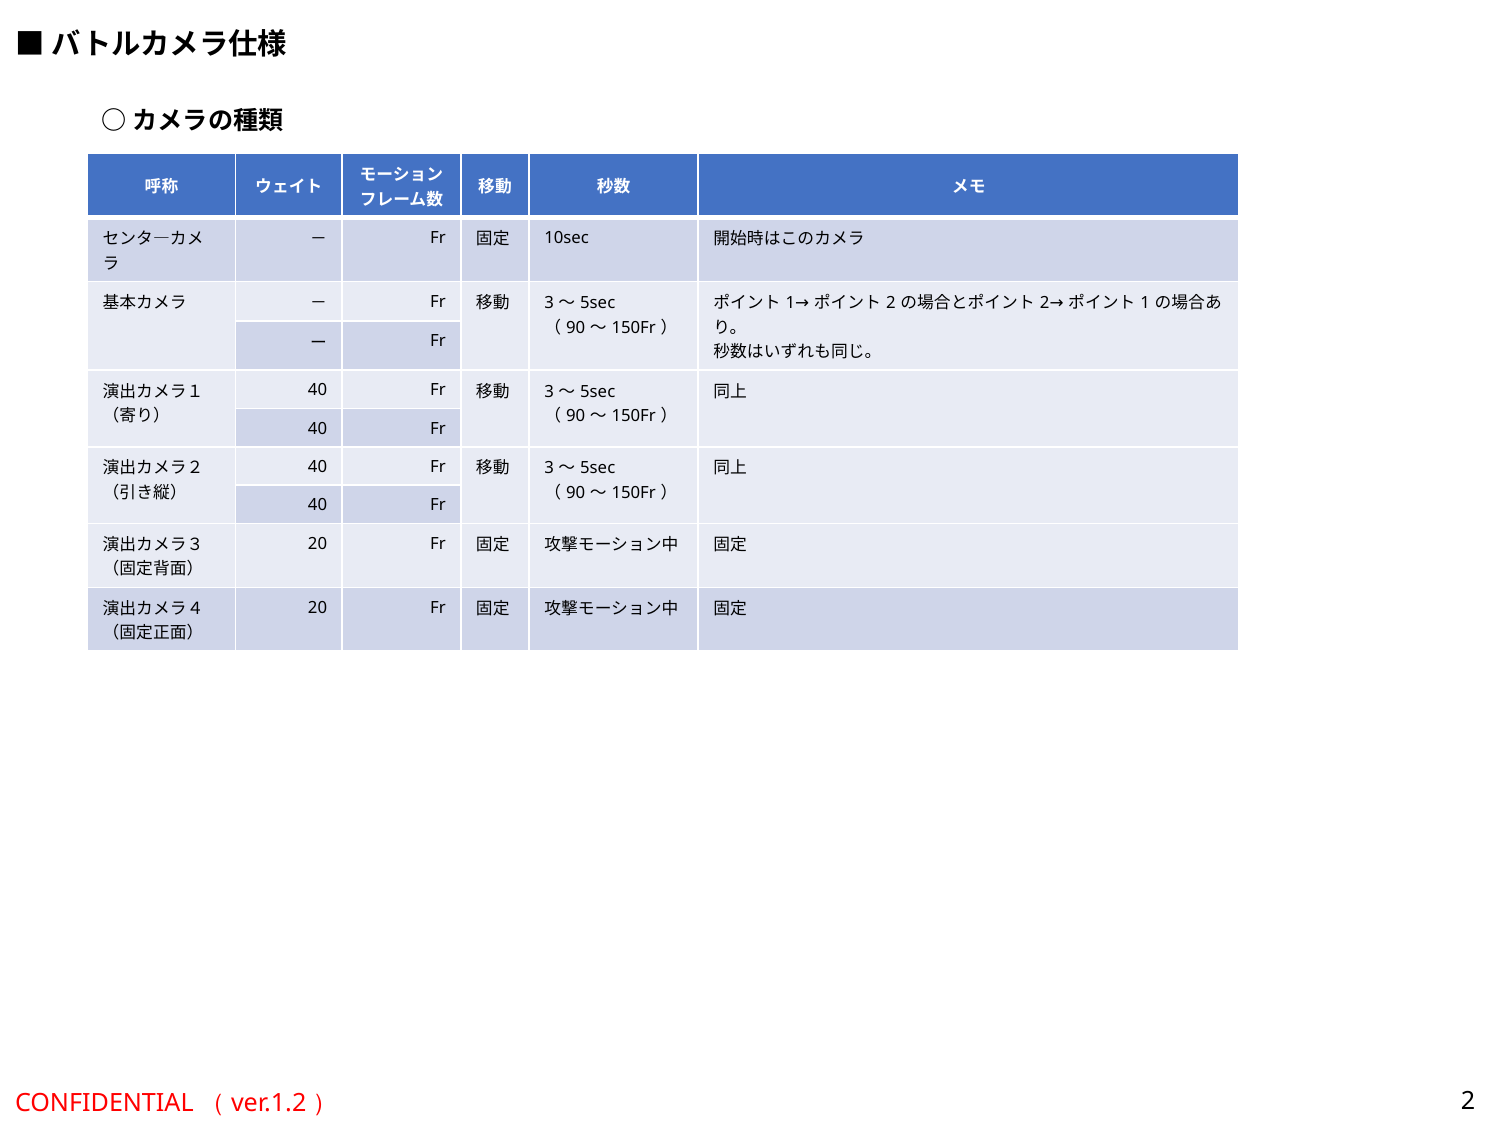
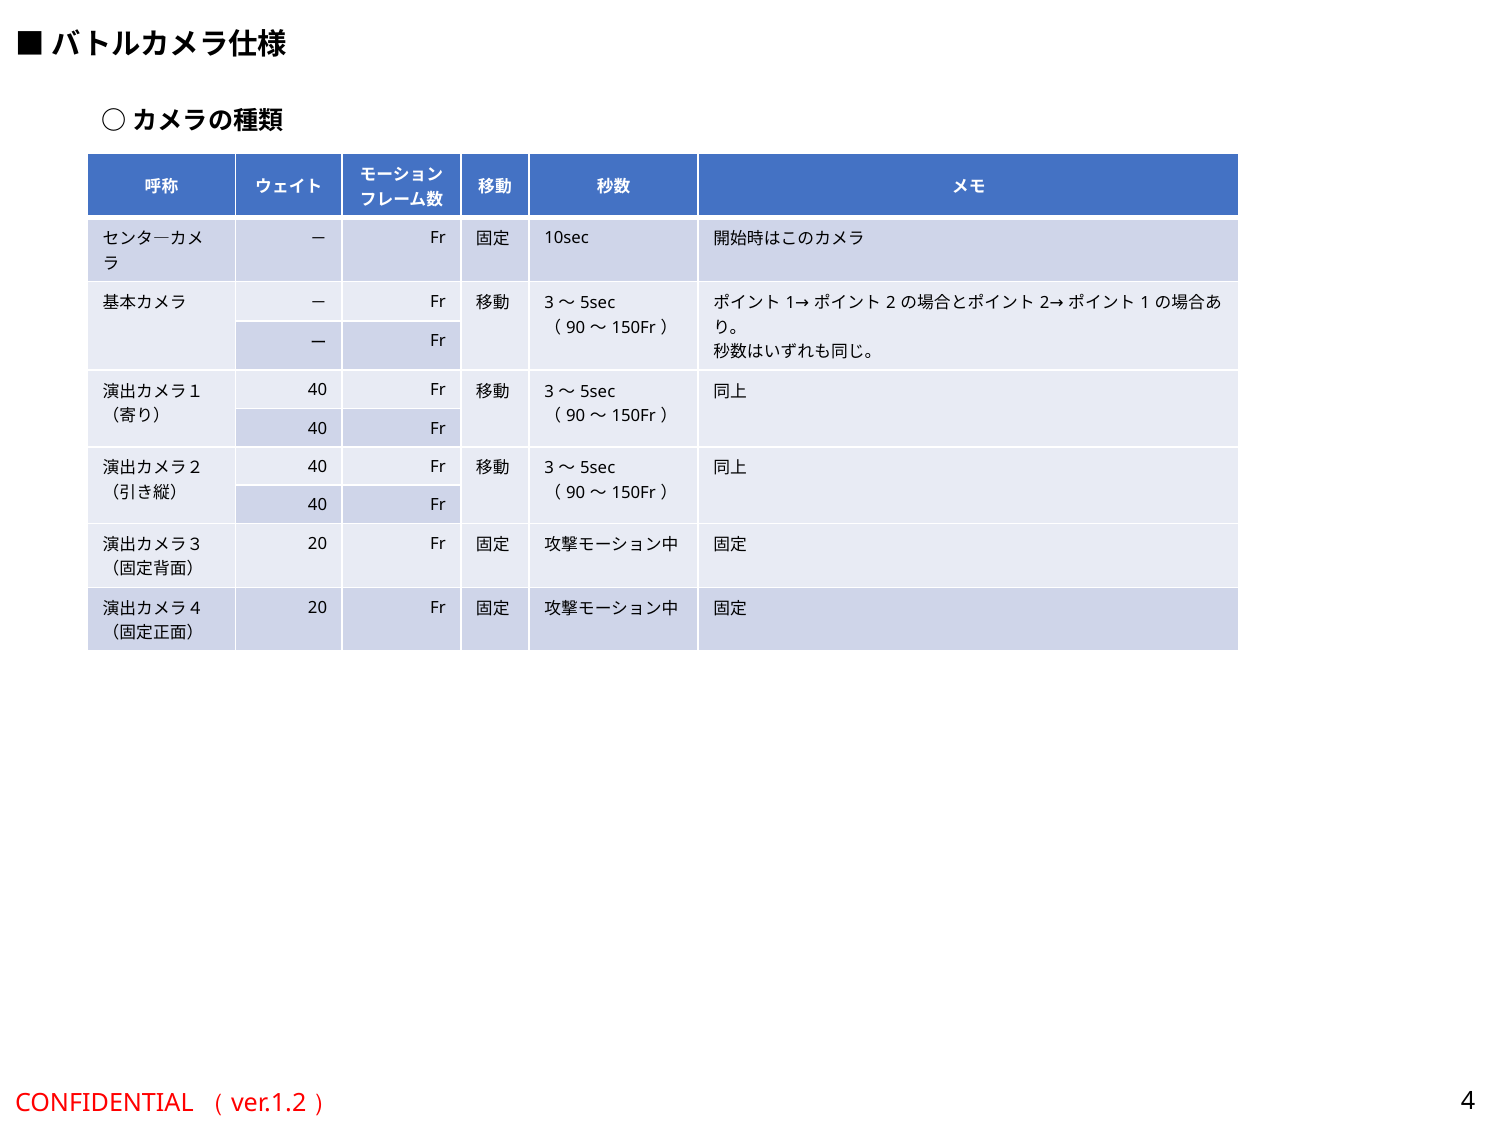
CONFIDENTIAL（ver.1.2） 2: 2 -> 4 (1468, 1101)
